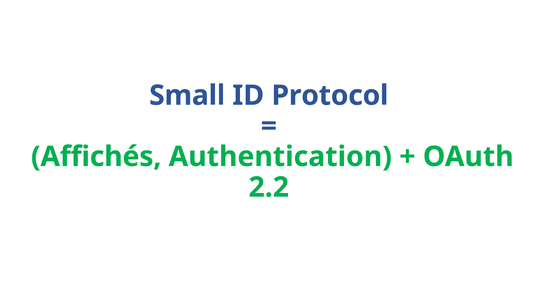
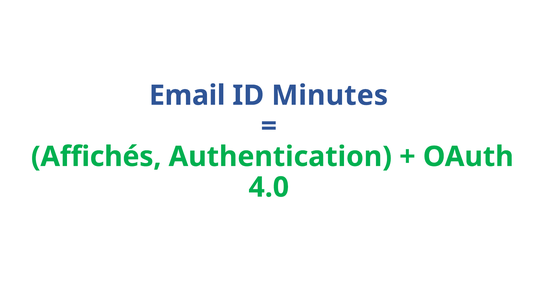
Small: Small -> Email (187, 96)
Protocol: Protocol -> Minutes (330, 96)
2.2: 2.2 -> 4.0 (269, 188)
